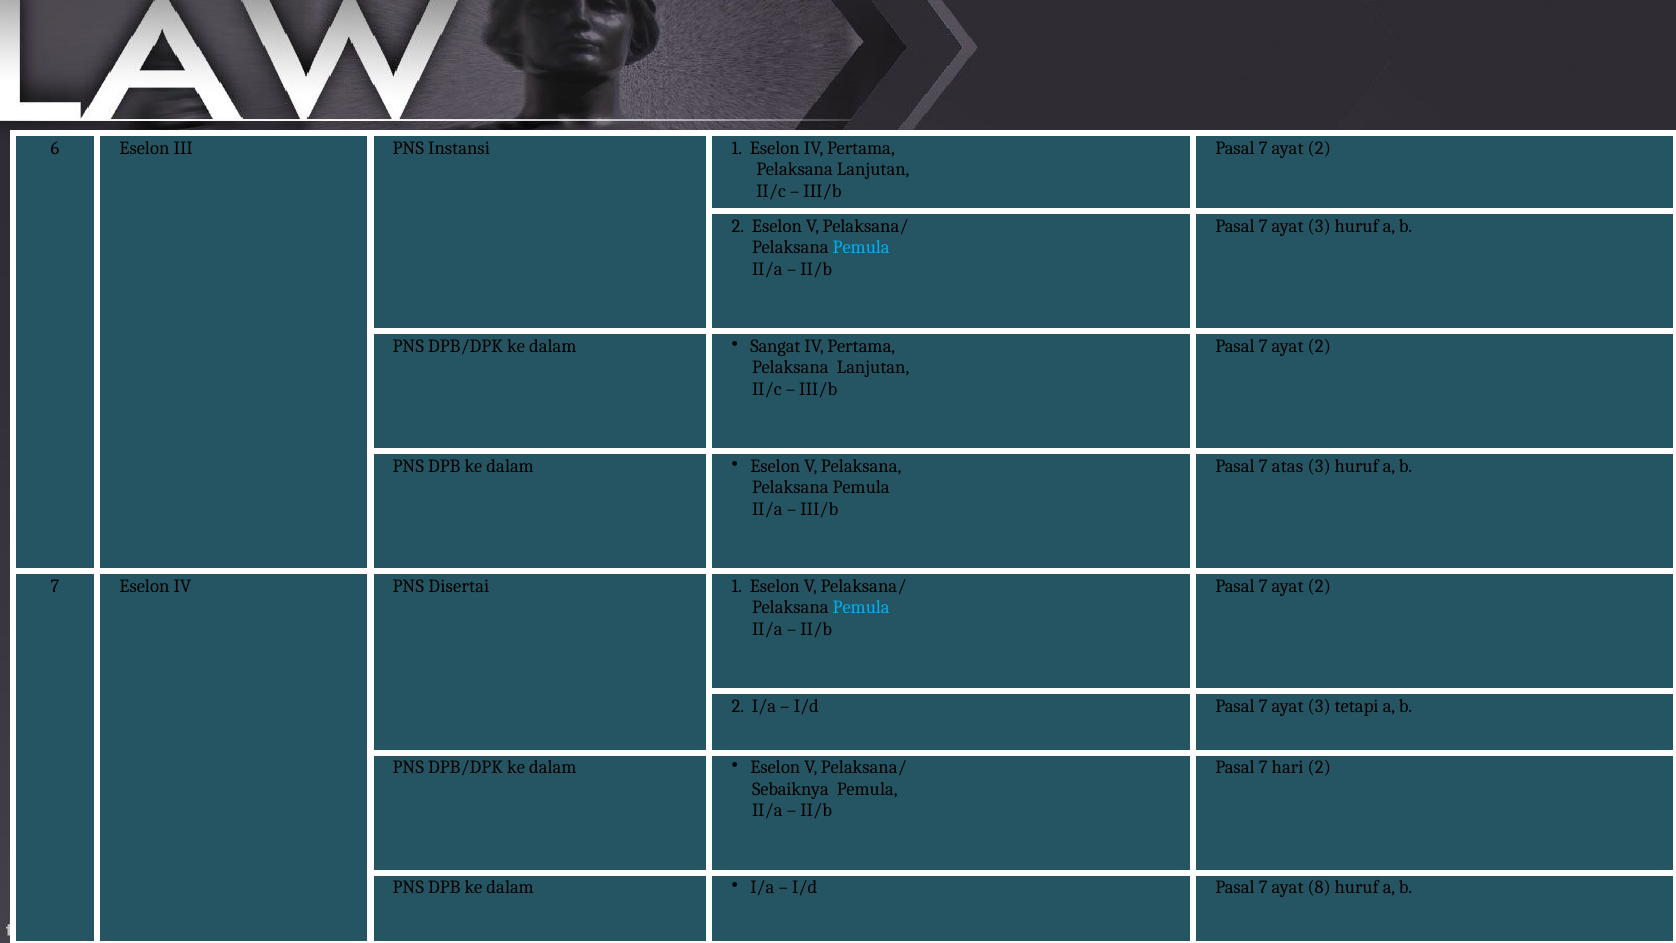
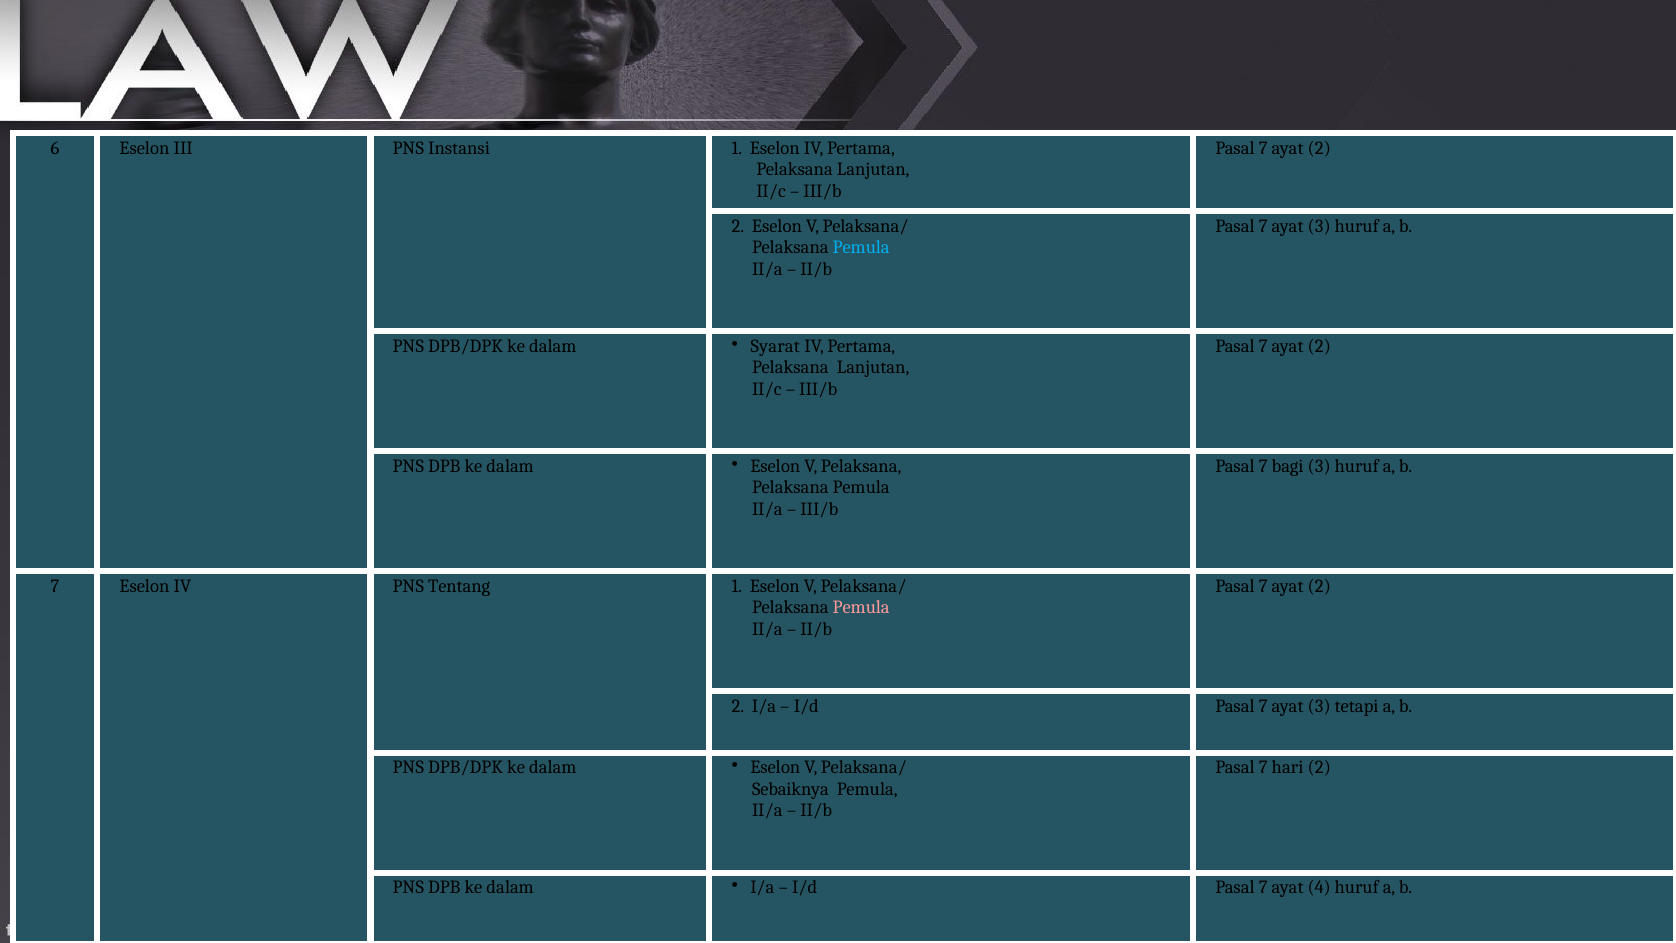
Sangat: Sangat -> Syarat (775, 346)
atas: atas -> bagi (1288, 466)
Disertai: Disertai -> Tentang (459, 586)
Pemula colour: light blue -> pink (861, 608)
8: 8 -> 4 (1319, 887)
